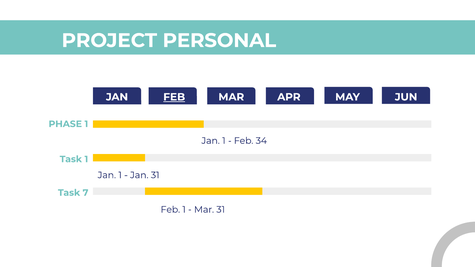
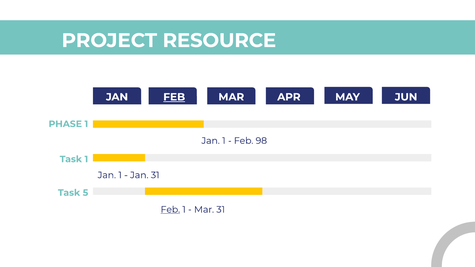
PERSONAL: PERSONAL -> RESOURCE (219, 41)
34: 34 -> 98 (261, 141)
7: 7 -> 5 (85, 193)
Feb underline: none -> present (170, 210)
